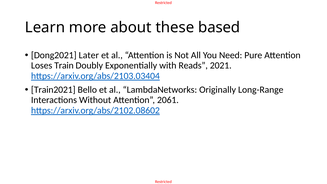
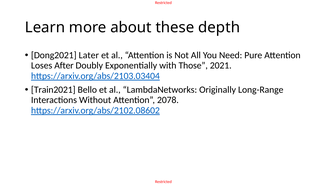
based: based -> depth (219, 27)
Train: Train -> After (64, 66)
Reads: Reads -> Those (193, 66)
2061: 2061 -> 2078 (168, 100)
